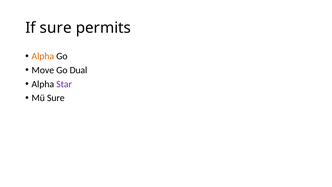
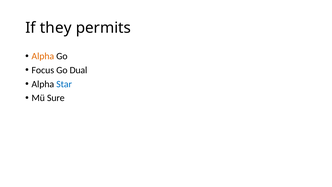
If sure: sure -> they (56, 28)
Move: Move -> Focus (43, 70)
Star colour: purple -> blue (64, 84)
